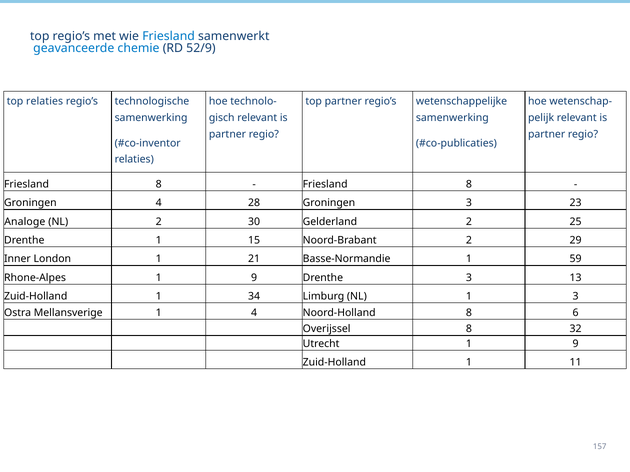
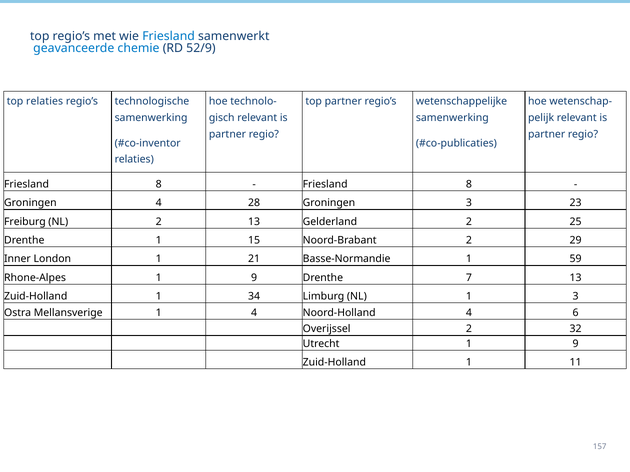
Analoge: Analoge -> Freiburg (25, 222)
2 30: 30 -> 13 (254, 222)
Drenthe 3: 3 -> 7 (469, 278)
Noord-Holland 8: 8 -> 4 (469, 313)
Overijssel 8: 8 -> 2 (469, 329)
